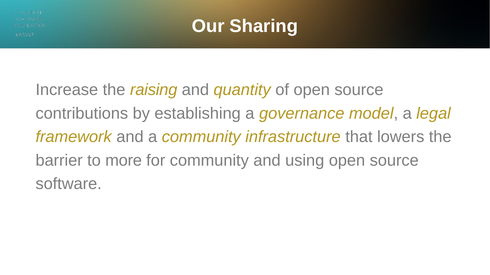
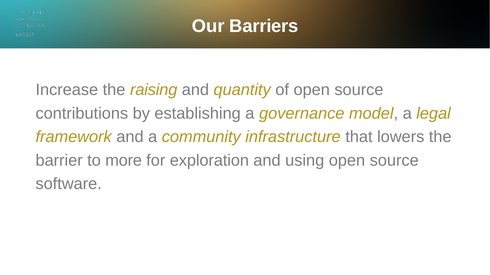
Sharing: Sharing -> Barriers (264, 26)
for community: community -> exploration (209, 161)
